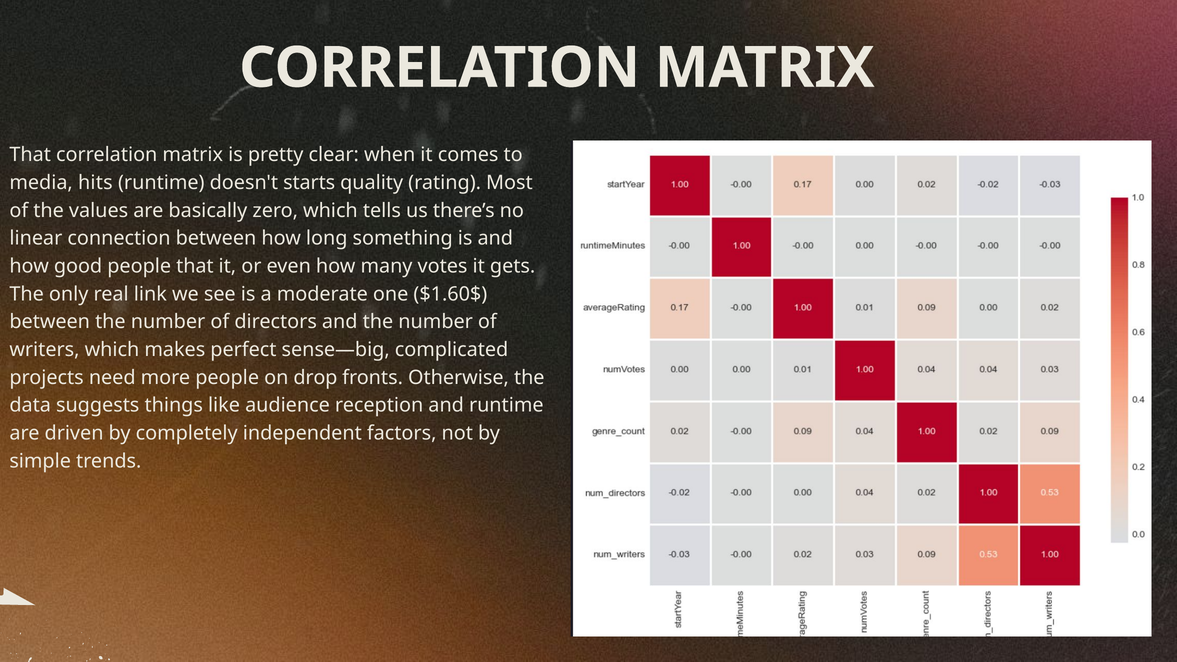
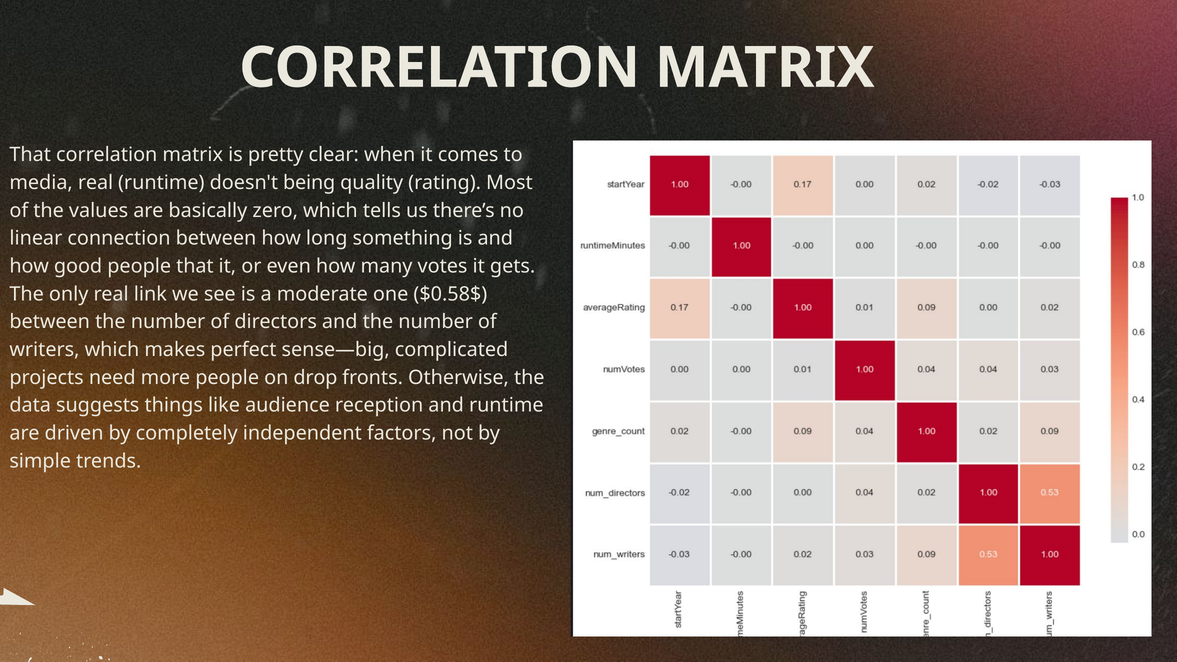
media hits: hits -> real (96, 183)
starts: starts -> being (309, 183)
$1.60$: $1.60$ -> $0.58$ (450, 294)
